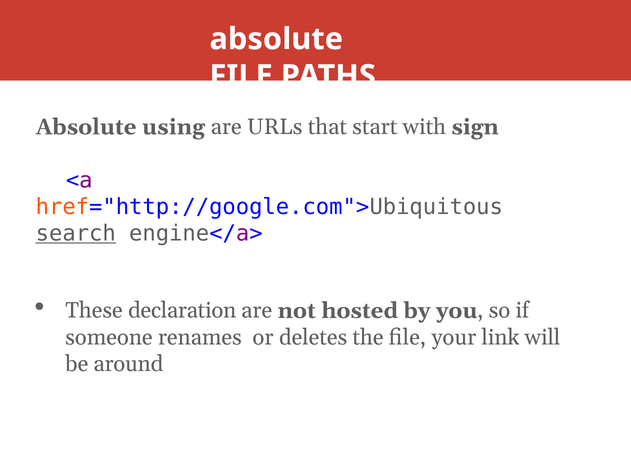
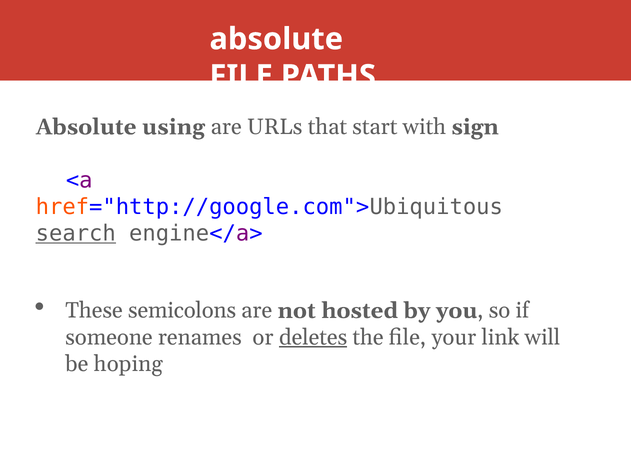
declaration: declaration -> semicolons (182, 311)
deletes underline: none -> present (313, 337)
around: around -> hoping (128, 364)
